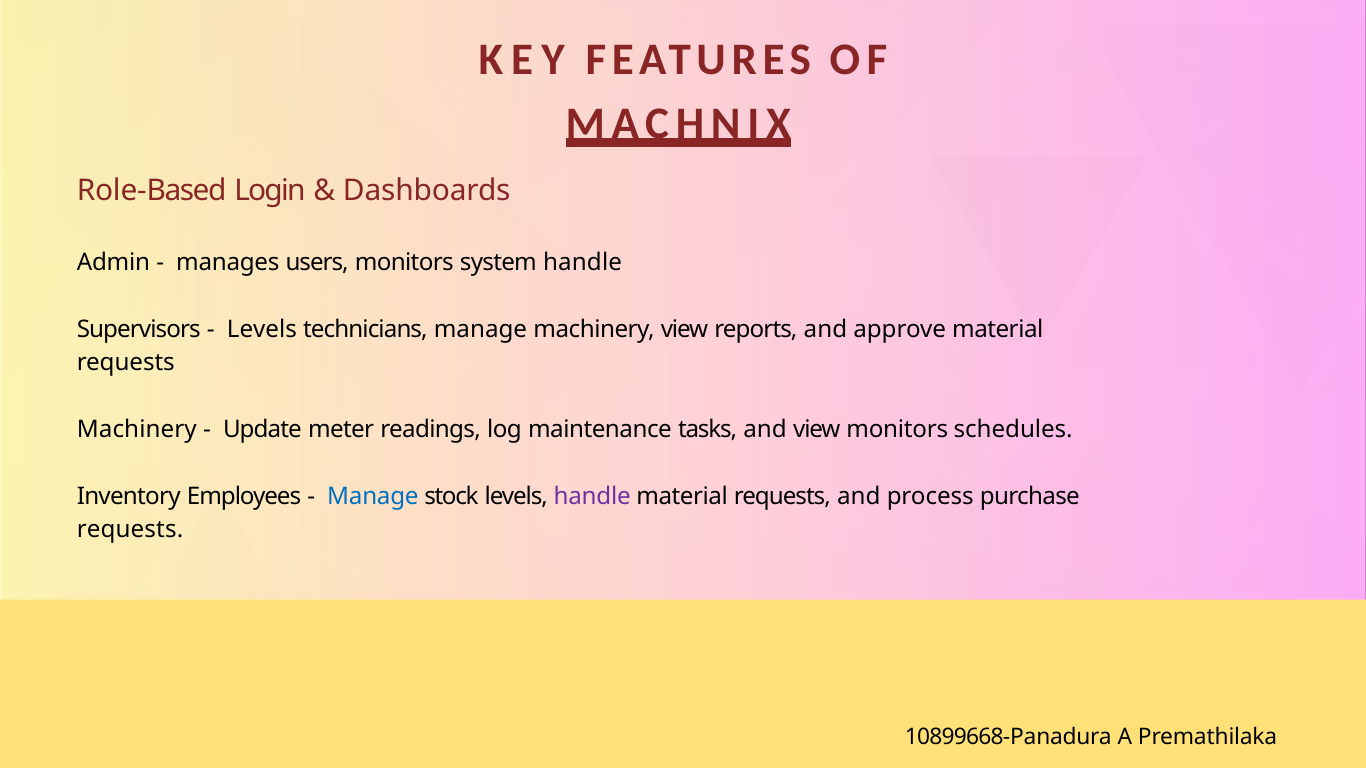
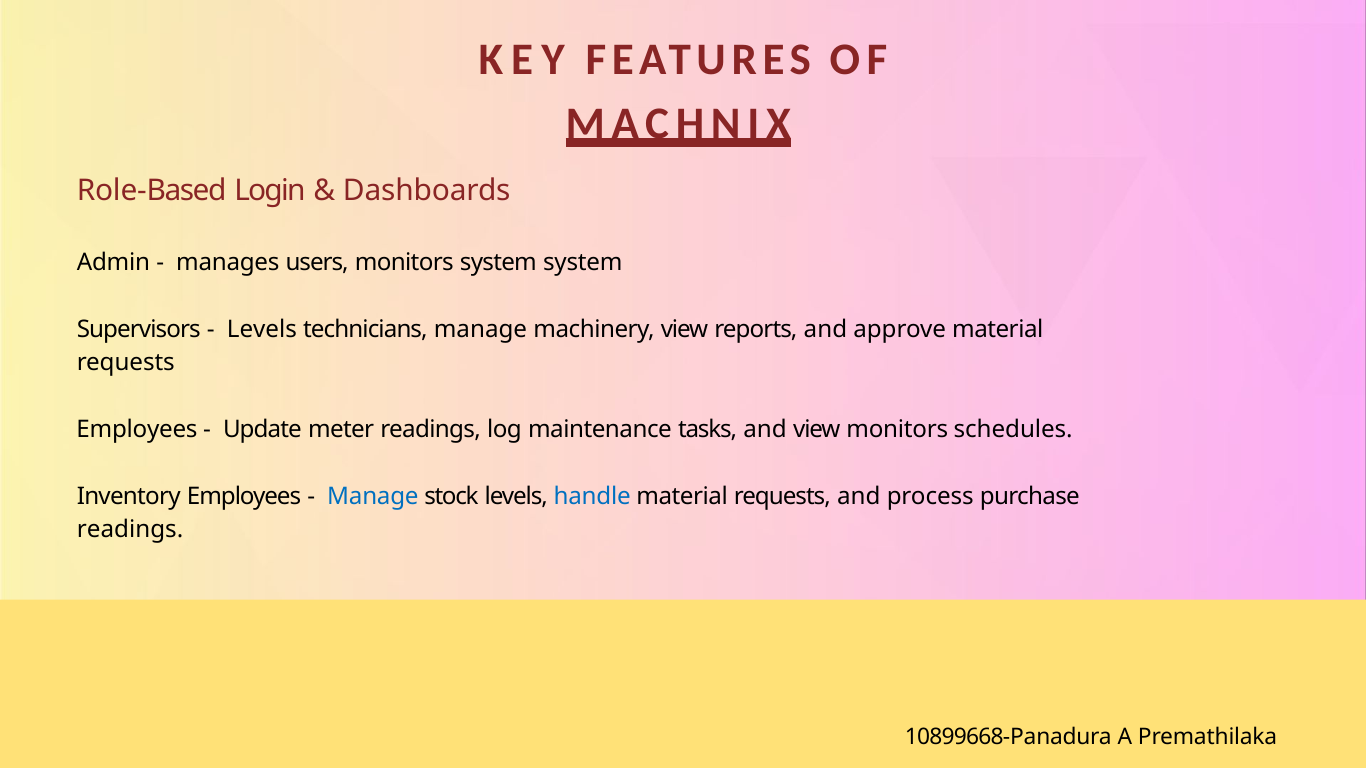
system handle: handle -> system (583, 263)
Machinery: Machinery -> Employees (137, 430)
handle colour: purple -> blue (592, 497)
requests: requests -> readings (130, 530)
